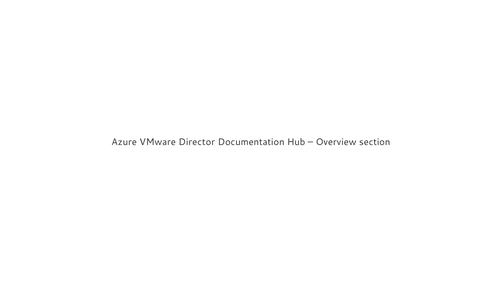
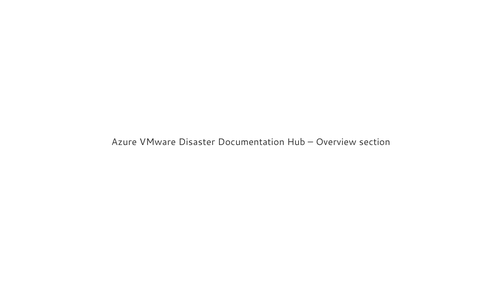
Director: Director -> Disaster (197, 142)
